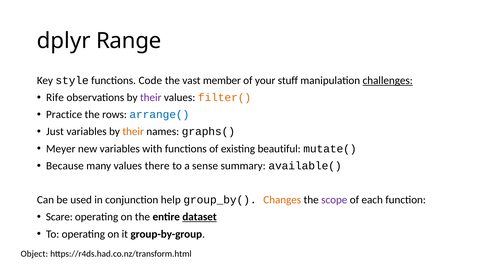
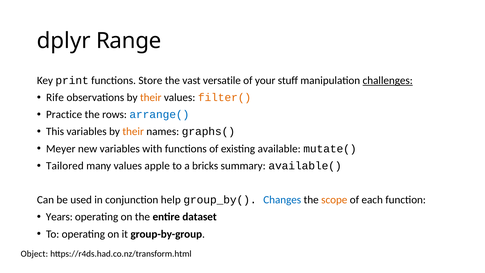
style: style -> print (72, 80)
Code: Code -> Store (150, 80)
member: member -> versatile (222, 80)
their colour: purple -> orange (151, 97)
Just: Just -> This (55, 132)
beautiful: beautiful -> available (279, 149)
Because: Because -> Tailored (65, 166)
there: there -> apple (157, 166)
sense: sense -> bricks (205, 166)
Changes colour: orange -> blue (282, 200)
scope colour: purple -> orange (334, 200)
Scare: Scare -> Years (59, 217)
dataset underline: present -> none (200, 217)
